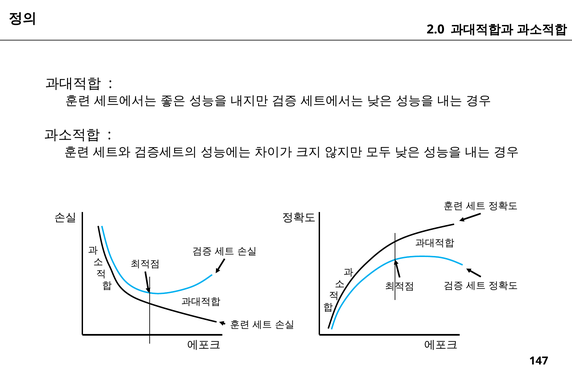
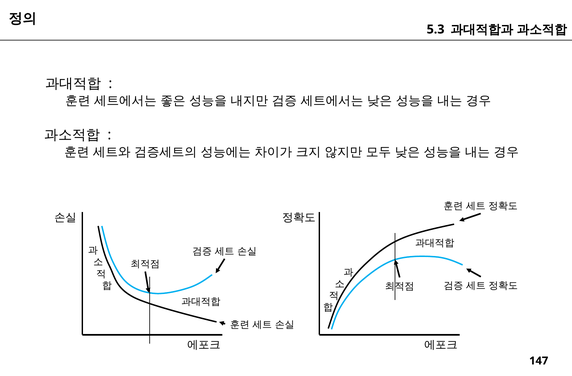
2.0: 2.0 -> 5.3 (436, 29)
